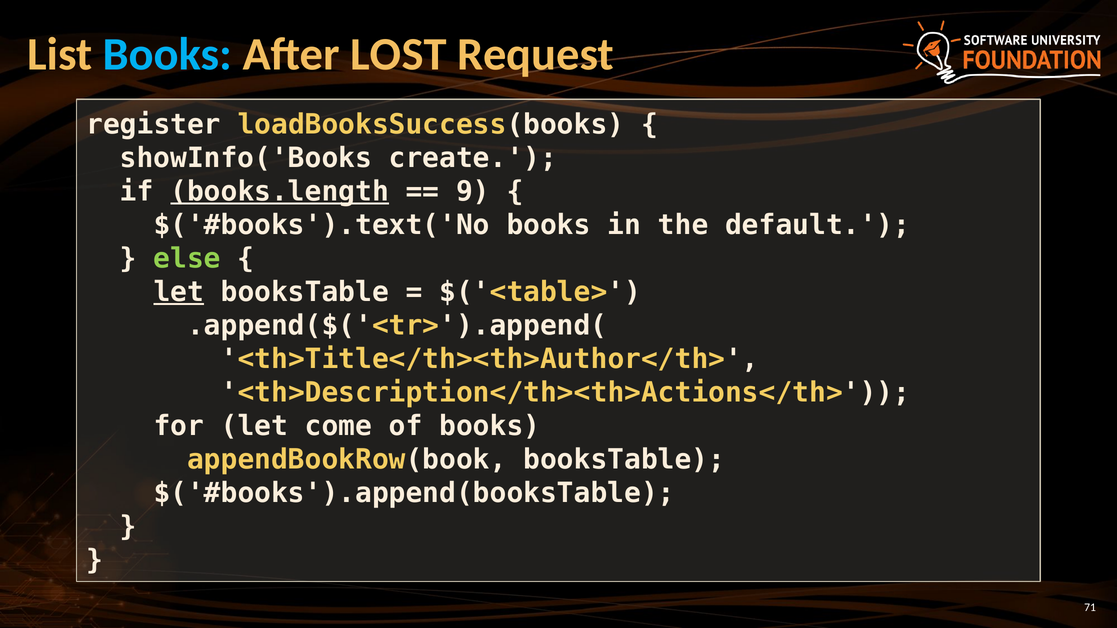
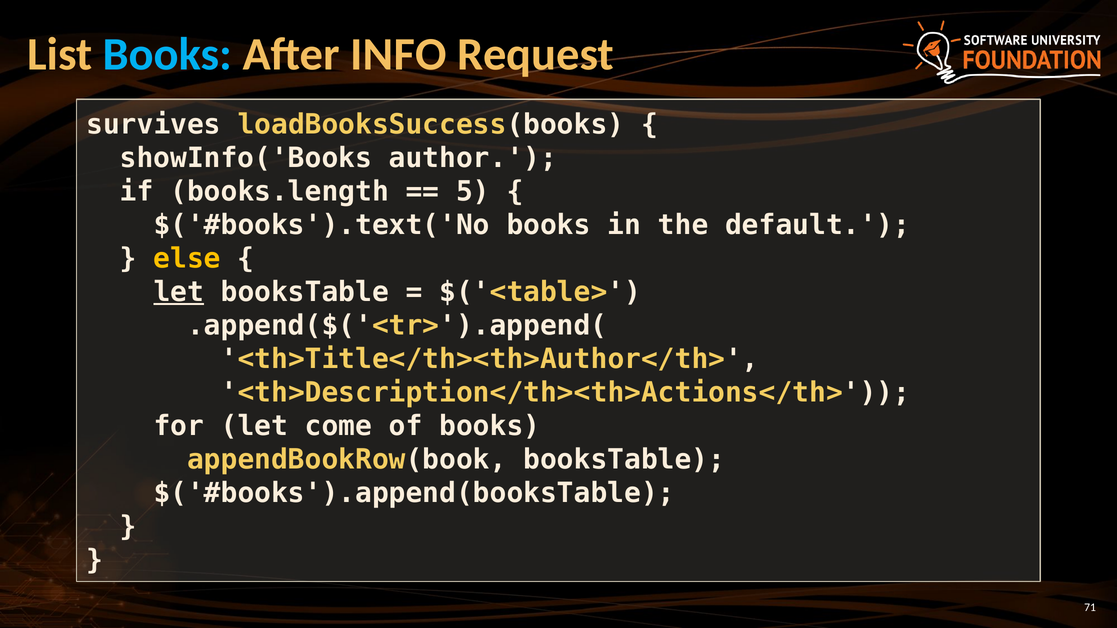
LOST: LOST -> INFO (398, 54)
register: register -> survives (154, 125)
create: create -> author (473, 158)
books.length underline: present -> none (280, 192)
9: 9 -> 5 (473, 192)
else colour: light green -> yellow (187, 259)
